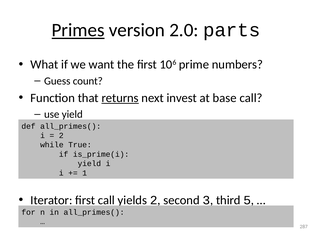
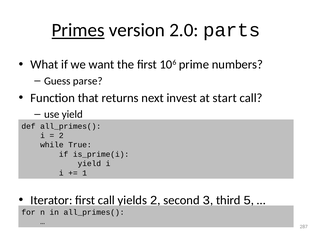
count: count -> parse (88, 81)
returns underline: present -> none (120, 98)
base: base -> start (225, 98)
